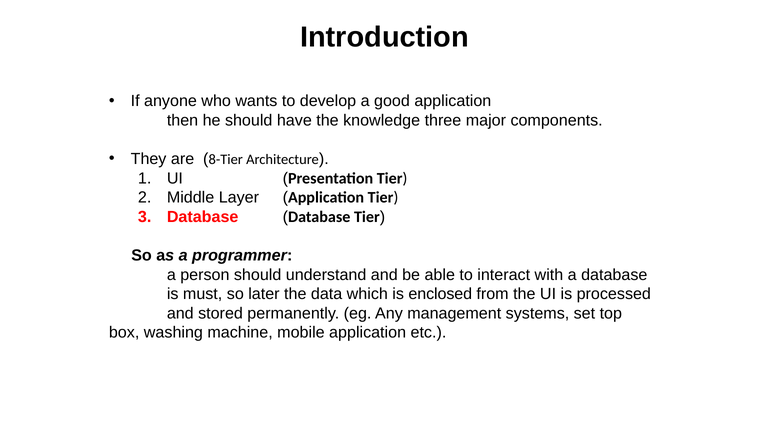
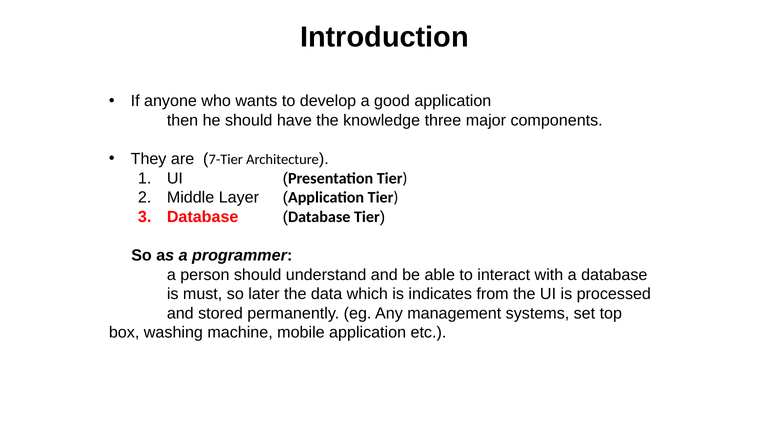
8-Tier: 8-Tier -> 7-Tier (226, 160)
enclosed: enclosed -> indicates (440, 294)
